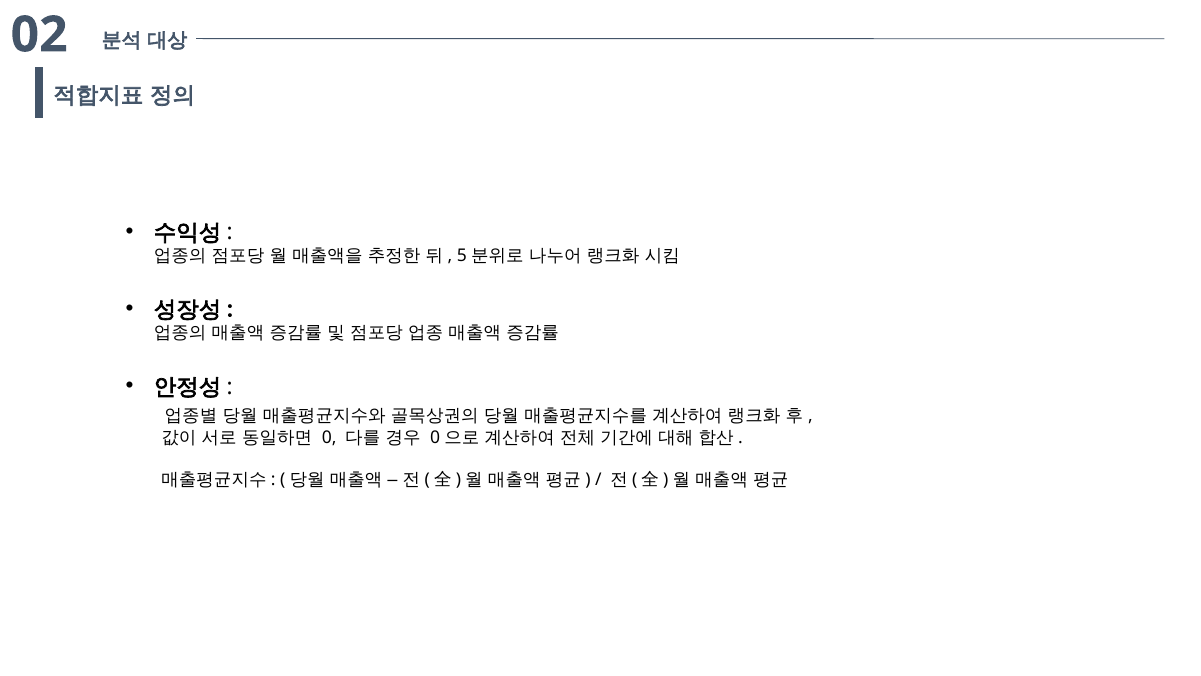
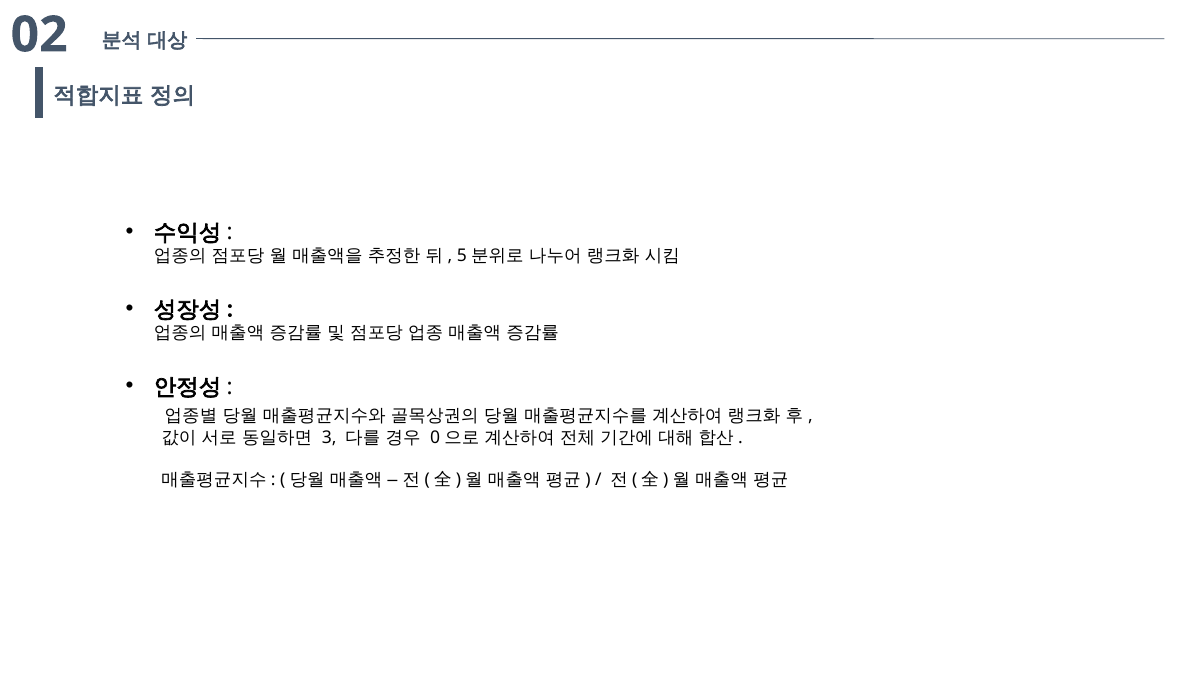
0: 0 -> 3 (329, 437)
